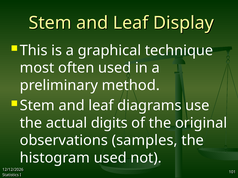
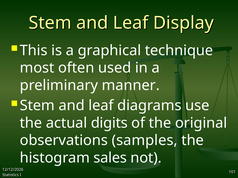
method: method -> manner (131, 85)
histogram used: used -> sales (110, 158)
